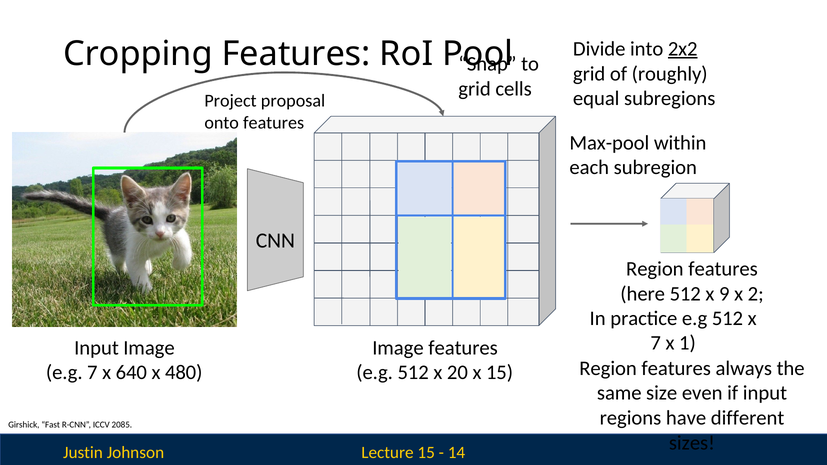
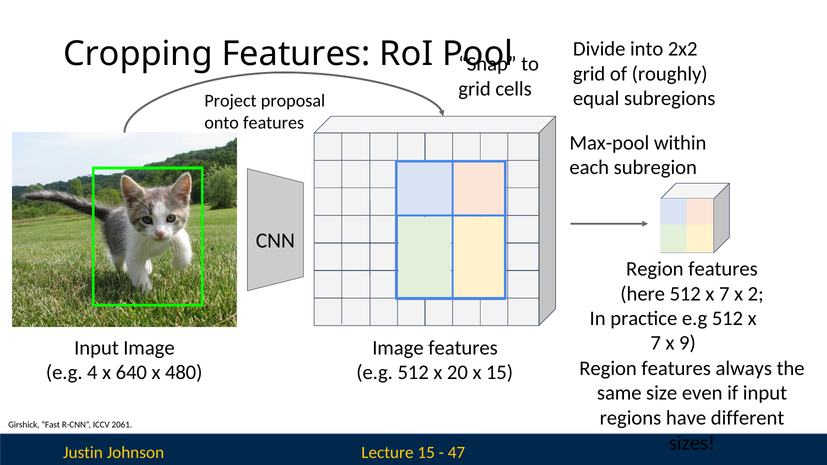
2x2 underline: present -> none (683, 49)
here 512 x 9: 9 -> 7 (724, 294)
1: 1 -> 9 (687, 343)
e.g 7: 7 -> 4 (92, 373)
2085: 2085 -> 2061 (122, 425)
14: 14 -> 47 (456, 453)
